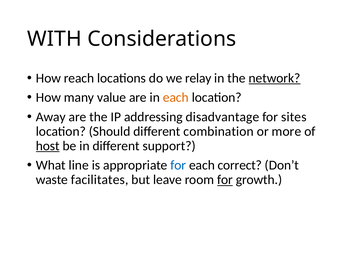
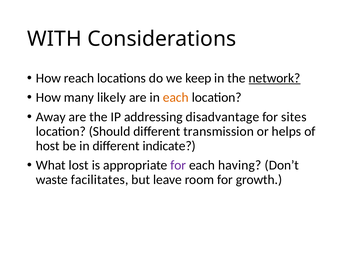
relay: relay -> keep (198, 78)
value: value -> likely (111, 97)
combination: combination -> transmission (219, 131)
more: more -> helps (286, 131)
host underline: present -> none (48, 146)
support: support -> indicate (169, 146)
line: line -> lost (79, 165)
for colour: blue -> purple (178, 165)
correct: correct -> having (240, 165)
for underline: present -> none (225, 179)
